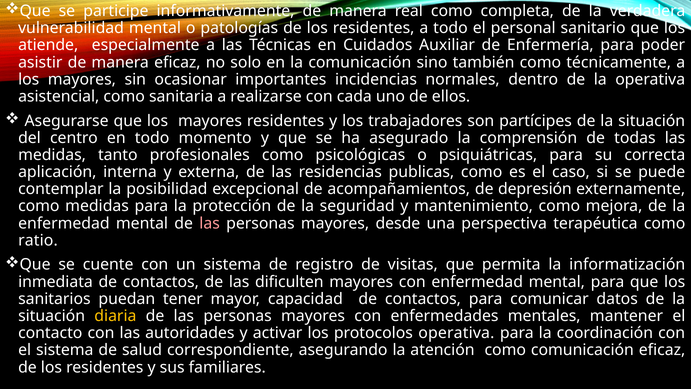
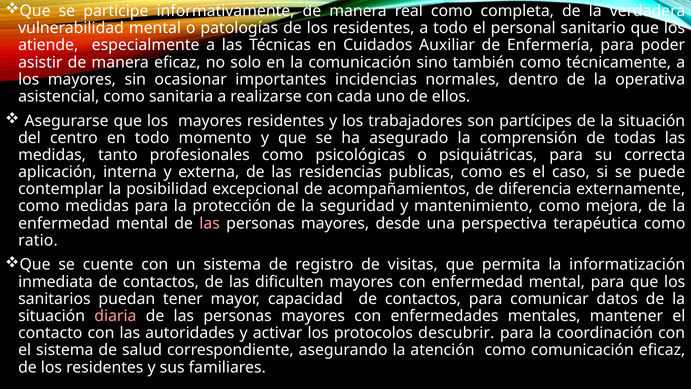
depresión: depresión -> diferencia (535, 189)
diaria colour: yellow -> pink (115, 316)
protocolos operativa: operativa -> descubrir (456, 333)
